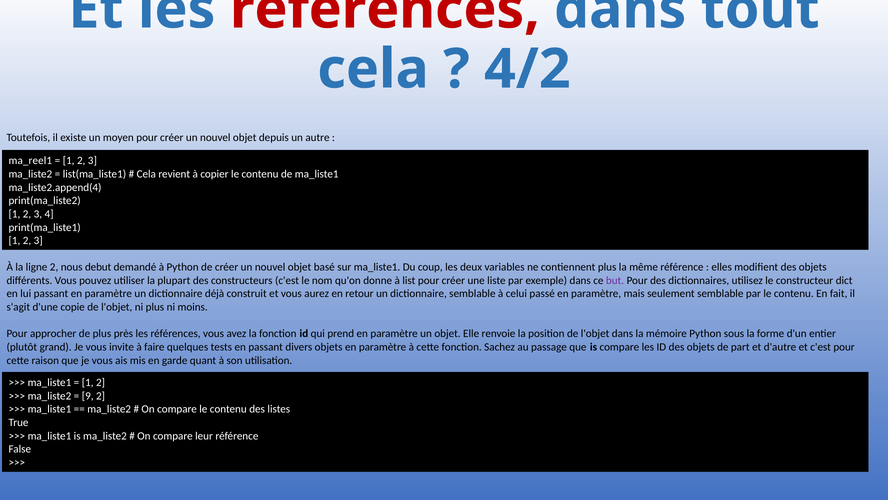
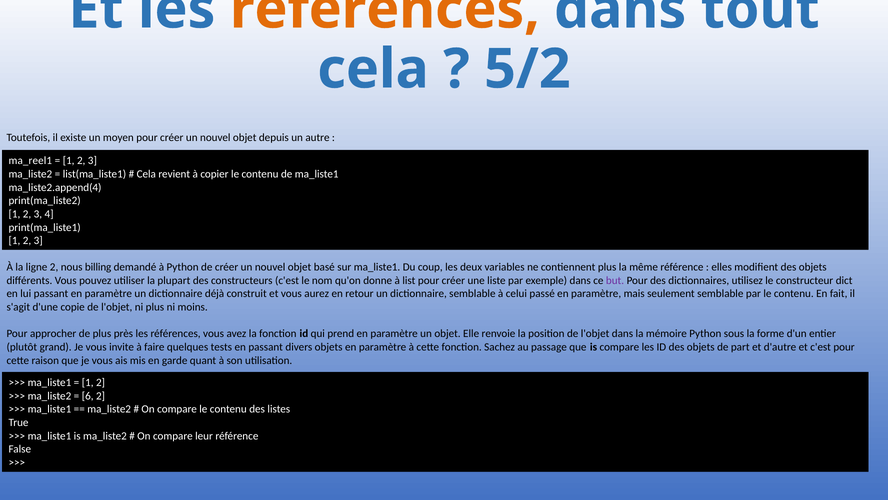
références colour: red -> orange (385, 9)
4/2: 4/2 -> 5/2 (527, 69)
debut: debut -> billing (98, 267)
9: 9 -> 6 (88, 396)
